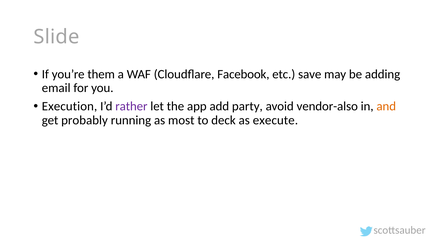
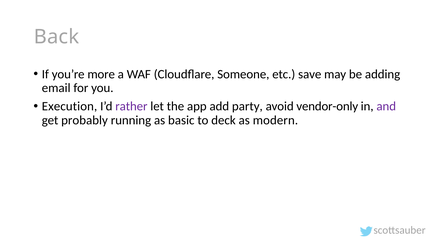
Slide: Slide -> Back (57, 37)
them: them -> more (101, 74)
Facebook: Facebook -> Someone (243, 74)
vendor-also: vendor-also -> vendor-only (327, 107)
and colour: orange -> purple (386, 107)
most: most -> basic (181, 120)
execute: execute -> modern (275, 120)
